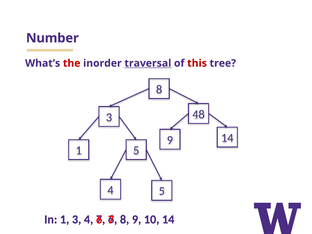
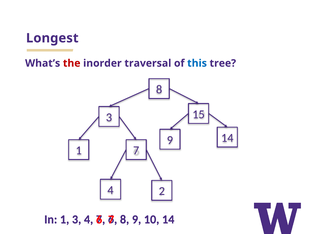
Number: Number -> Longest (52, 38)
traversal underline: present -> none (148, 63)
this colour: red -> blue (197, 63)
48: 48 -> 15 (199, 114)
1 5: 5 -> 7 (136, 150)
4 5: 5 -> 2 (162, 191)
